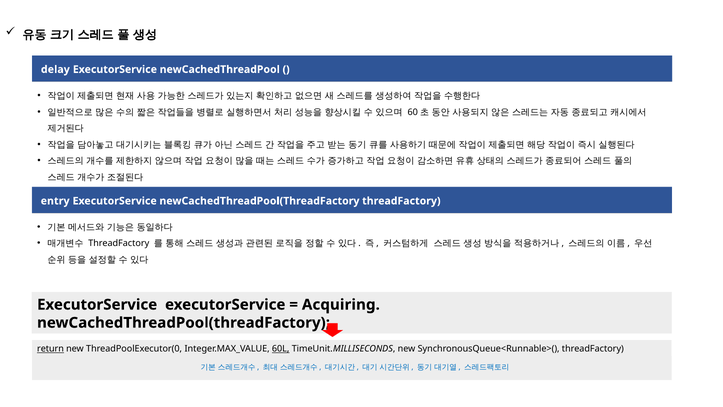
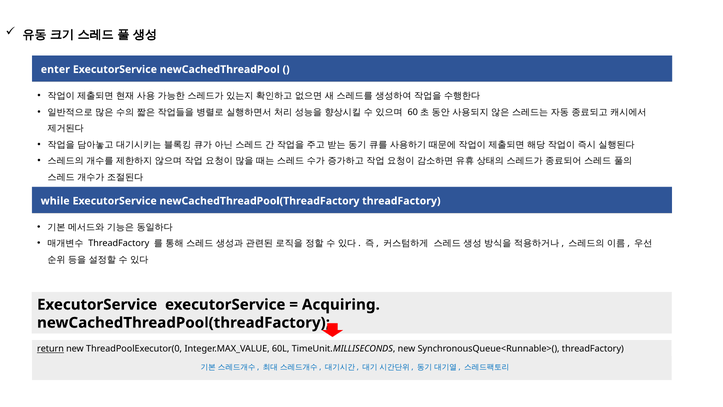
delay: delay -> enter (55, 69)
entry: entry -> while (55, 201)
60L underline: present -> none (281, 348)
